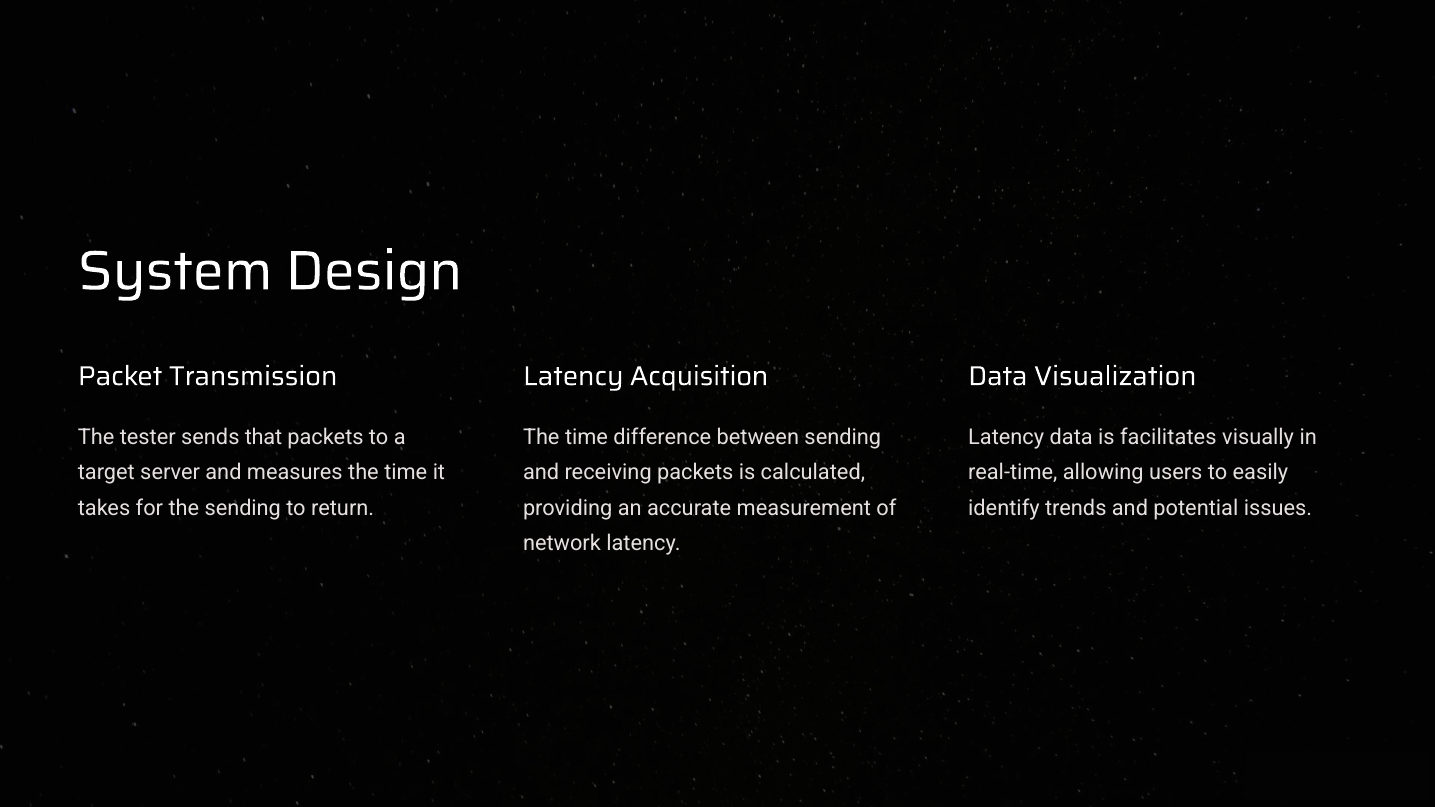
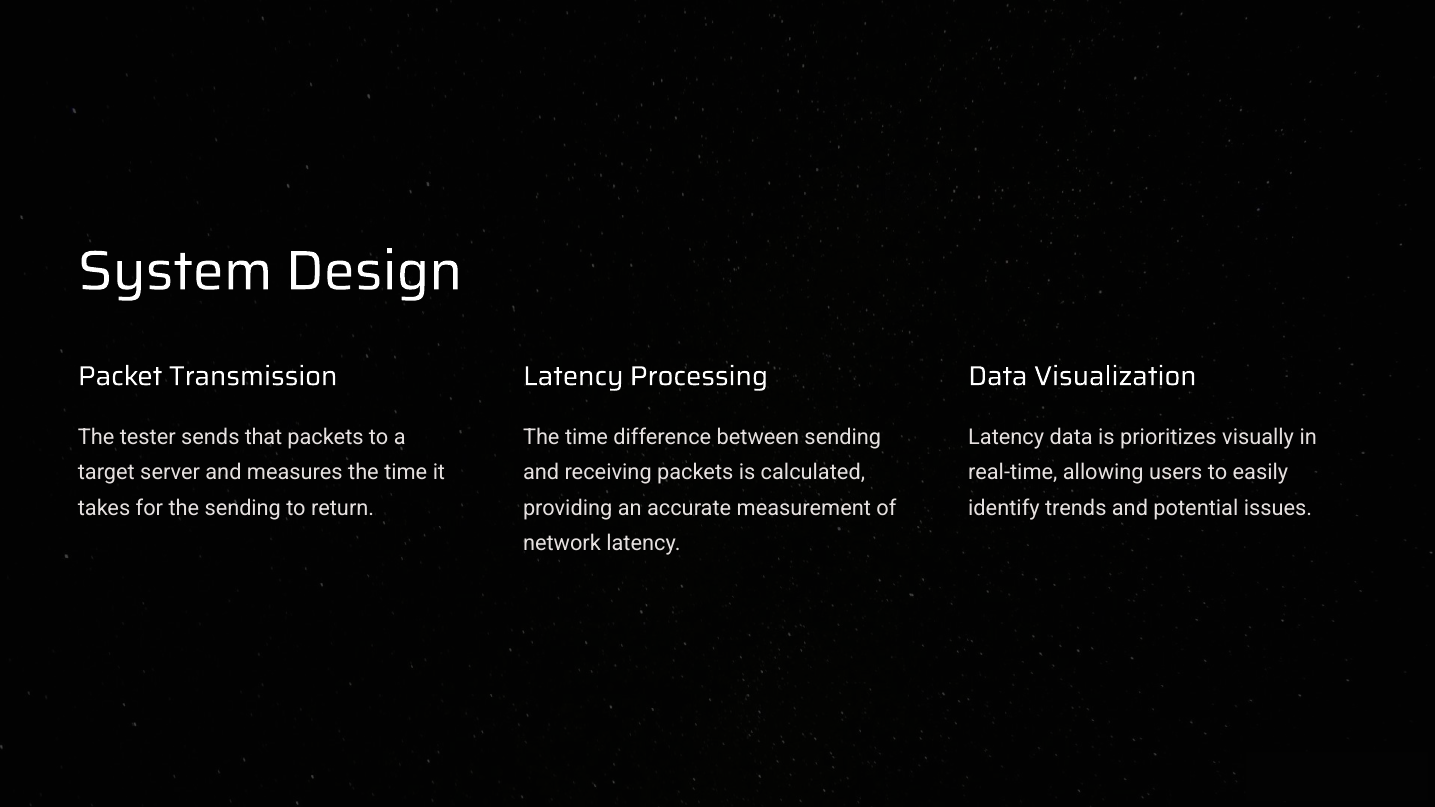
Acquisition: Acquisition -> Processing (699, 376)
facilitates: facilitates -> prioritizes (1168, 437)
